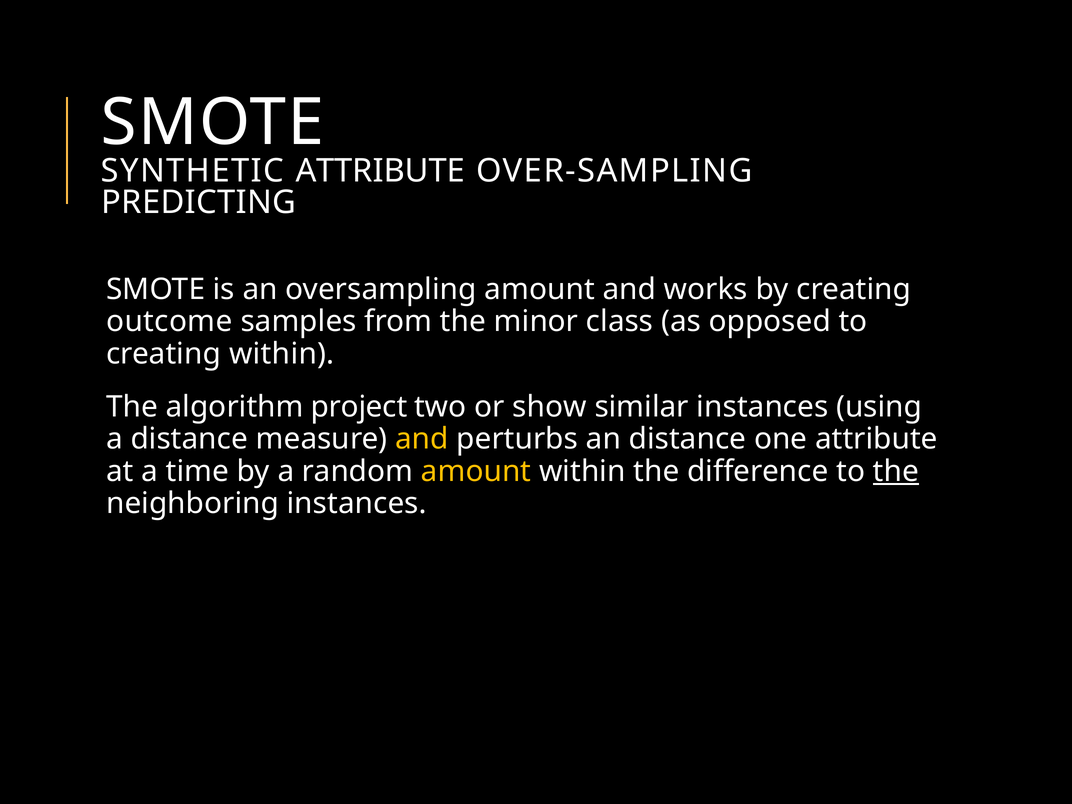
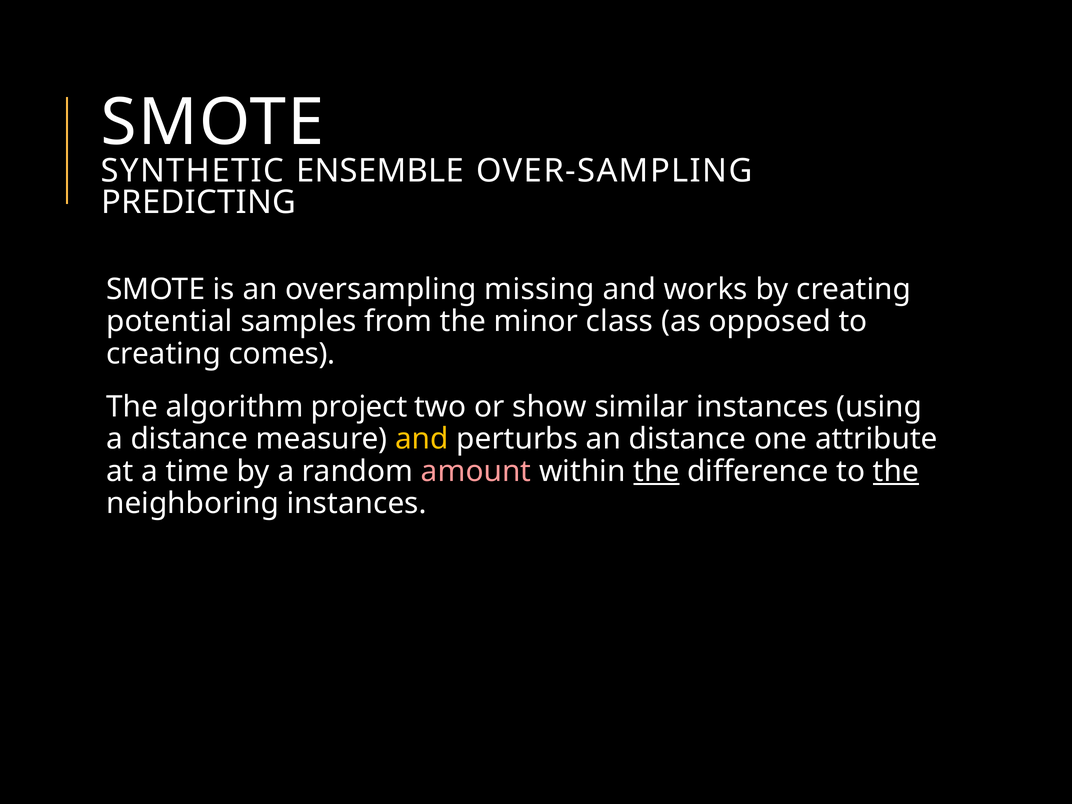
SYNTHETIC ATTRIBUTE: ATTRIBUTE -> ENSEMBLE (380, 171)
oversampling amount: amount -> missing (539, 289)
outcome: outcome -> potential (169, 322)
creating within: within -> comes (282, 354)
amount colour: yellow -> pink (476, 471)
the underline: none -> present (656, 471)
